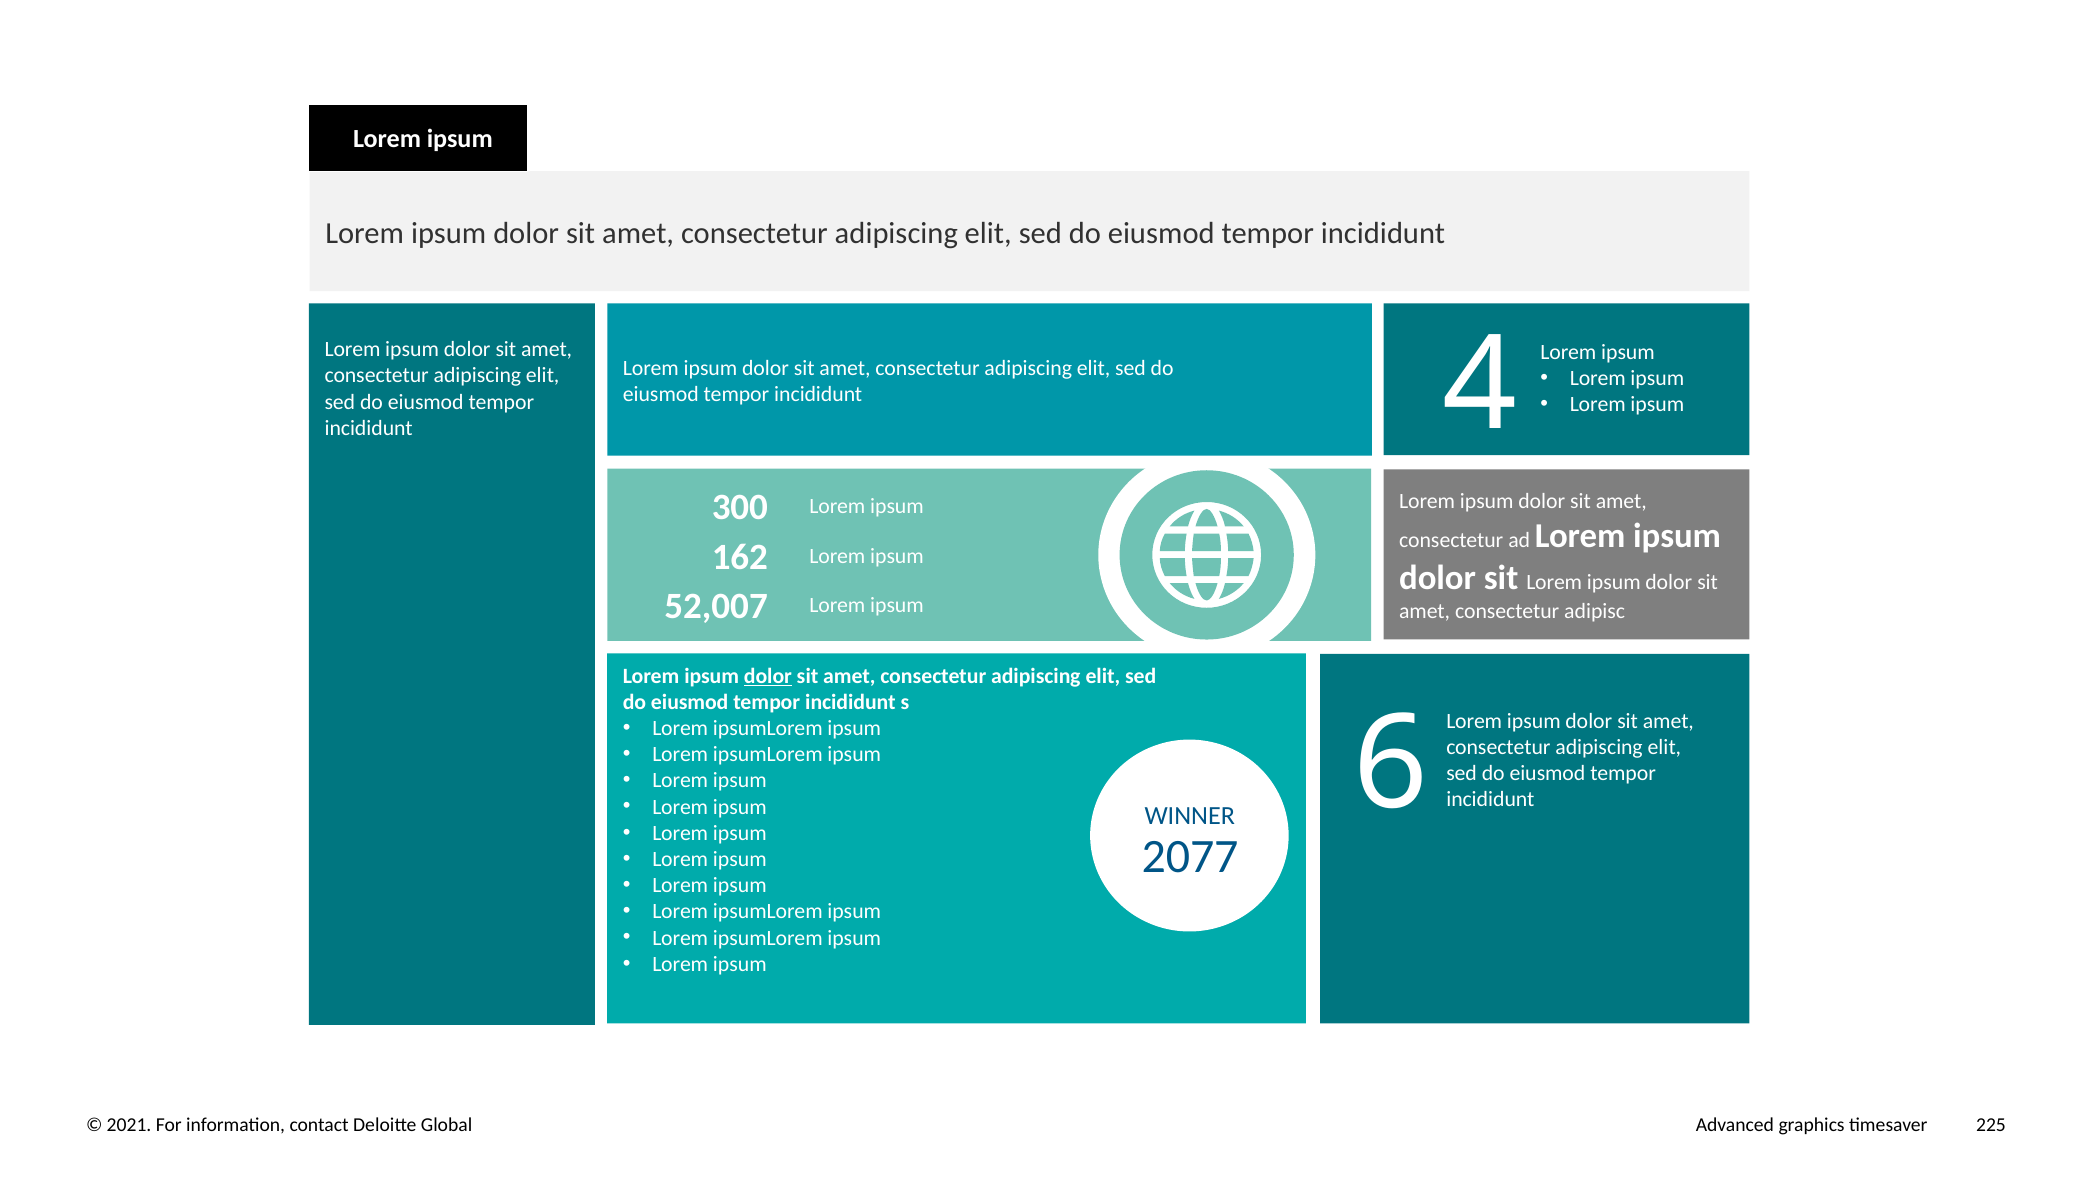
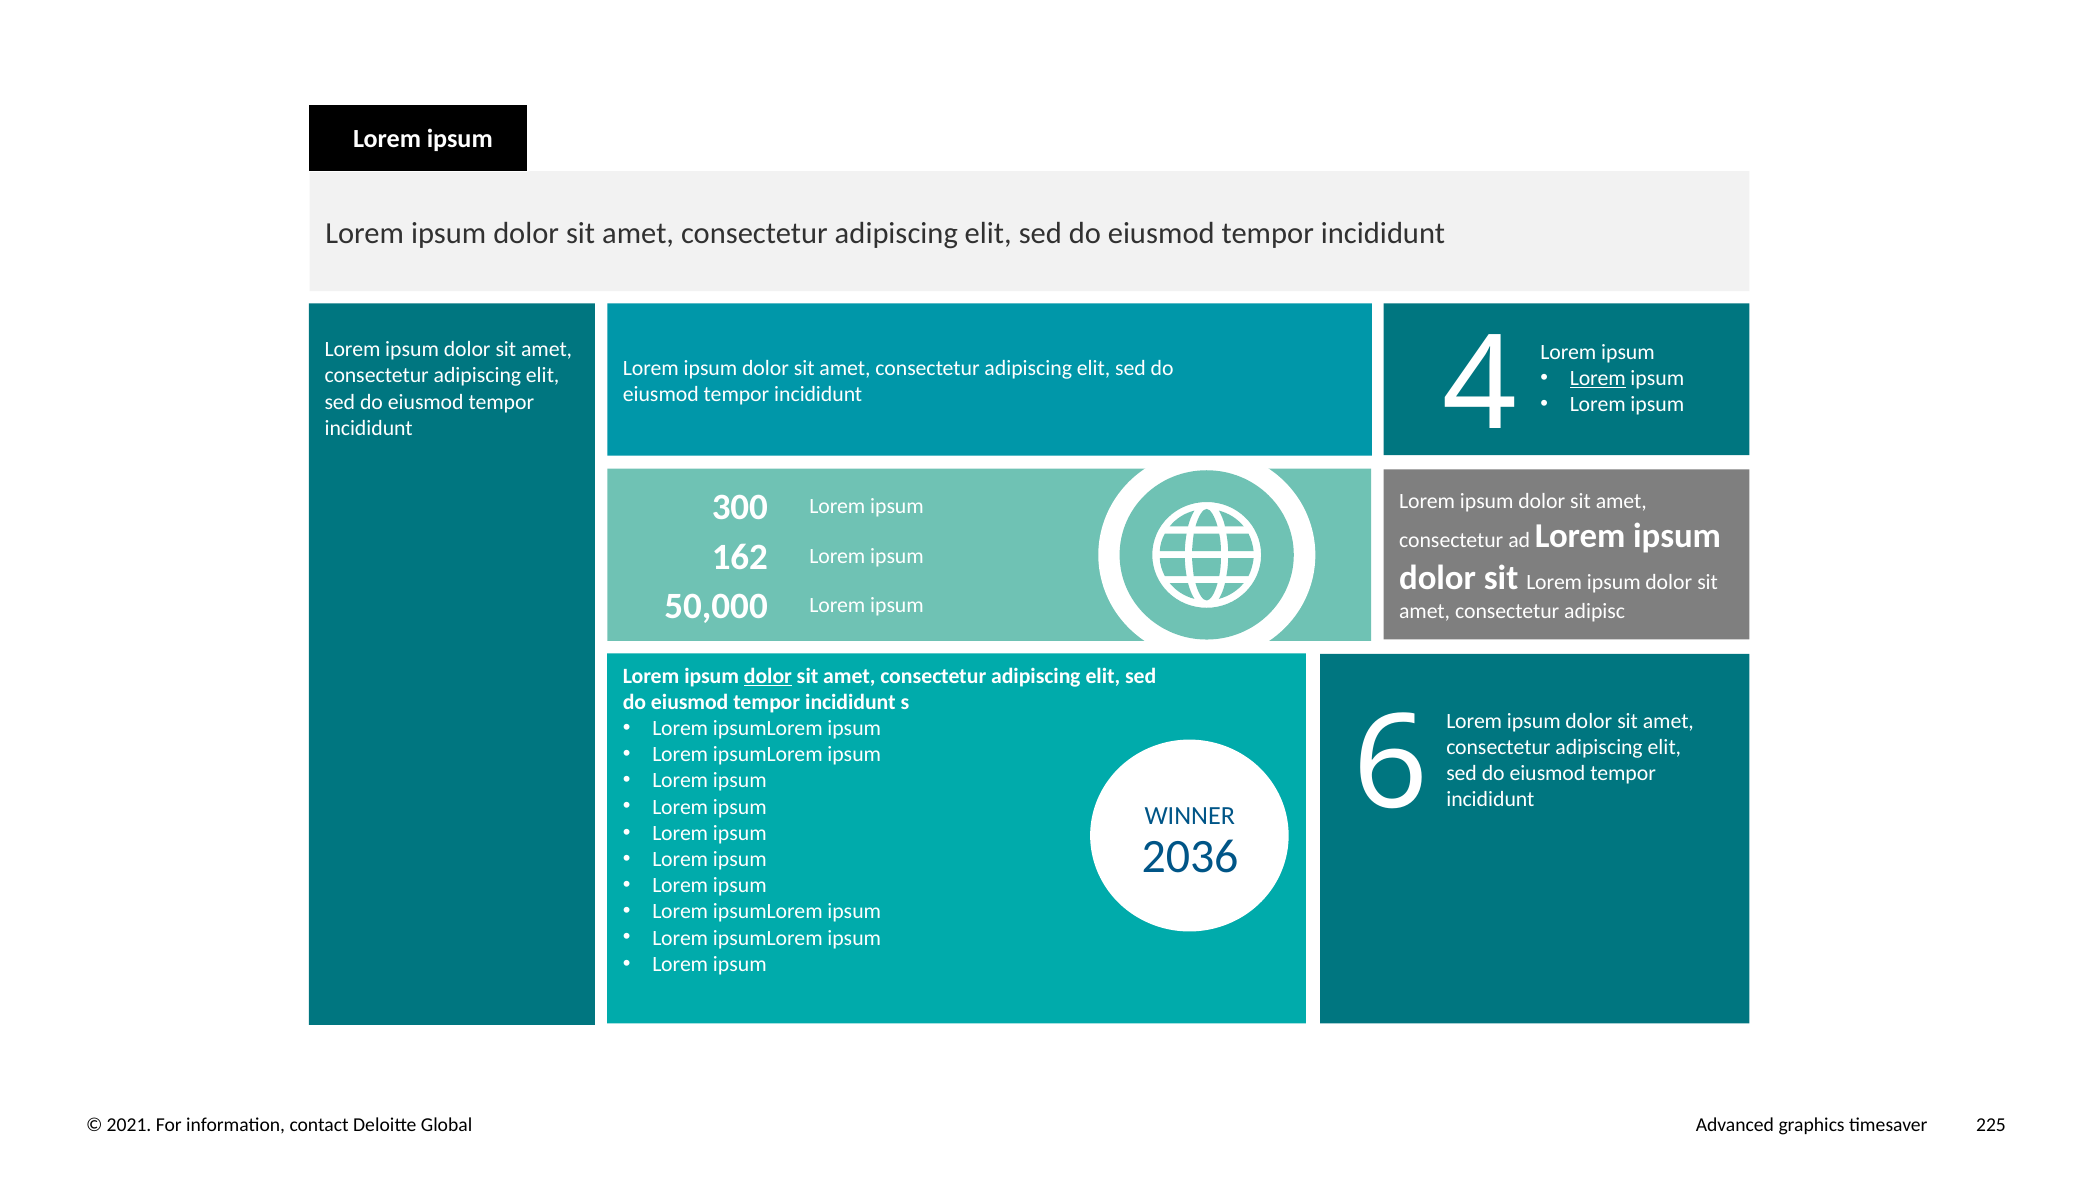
Lorem underline: none -> present (1598, 378)
52,007: 52,007 -> 50,000 (716, 607)
2077: 2077 -> 2036 (1190, 857)
